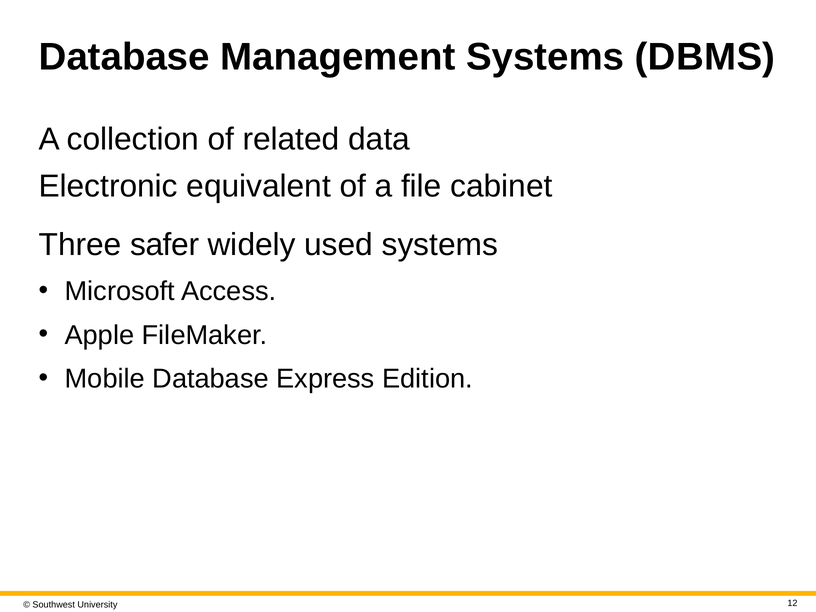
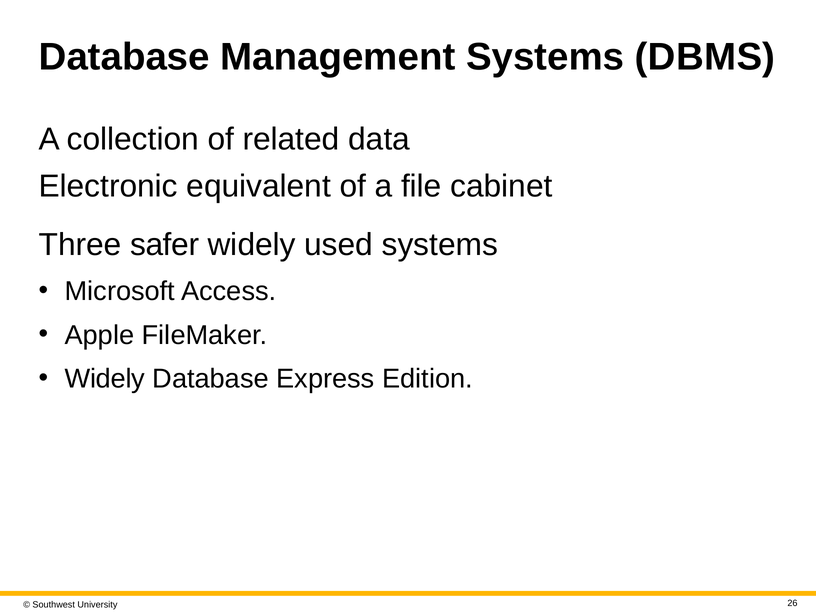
Mobile: Mobile -> Widely (105, 379)
12: 12 -> 26 (792, 603)
